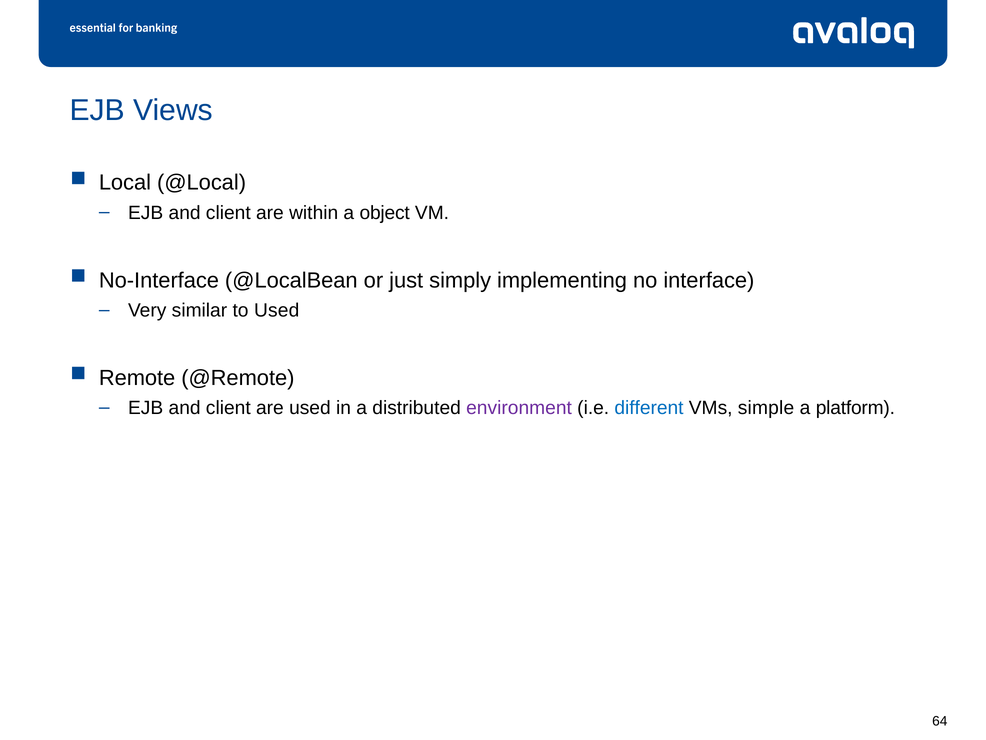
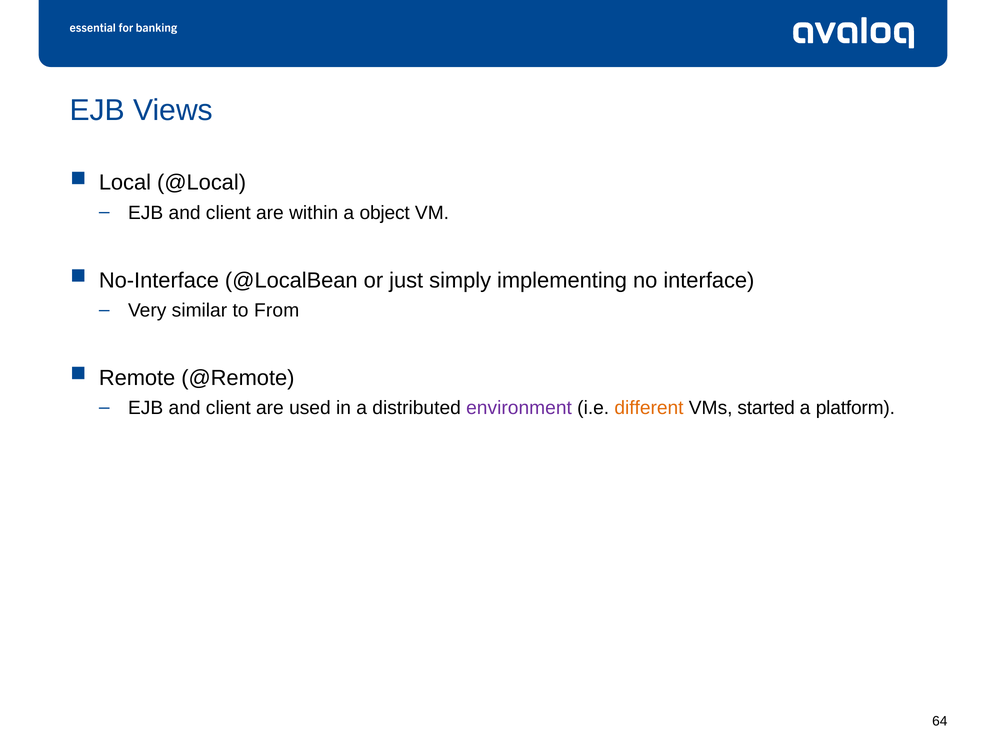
to Used: Used -> From (277, 310)
different colour: blue -> orange (649, 408)
simple: simple -> started (766, 408)
